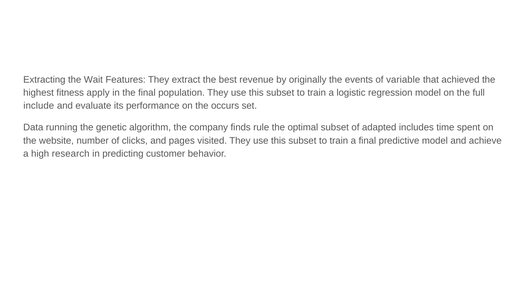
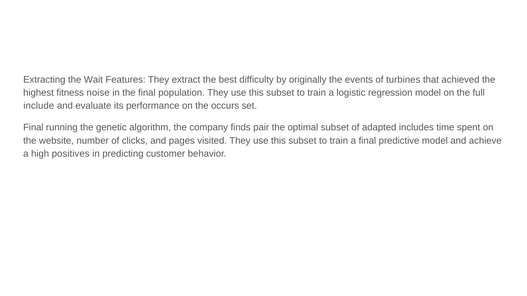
revenue: revenue -> difficulty (257, 80)
variable: variable -> turbines (403, 80)
apply: apply -> noise (98, 93)
Data: Data -> Final (33, 128)
rule: rule -> pair (261, 128)
research: research -> positives (71, 154)
